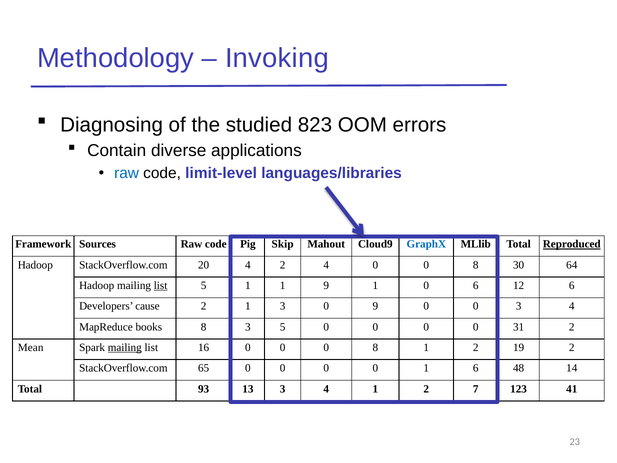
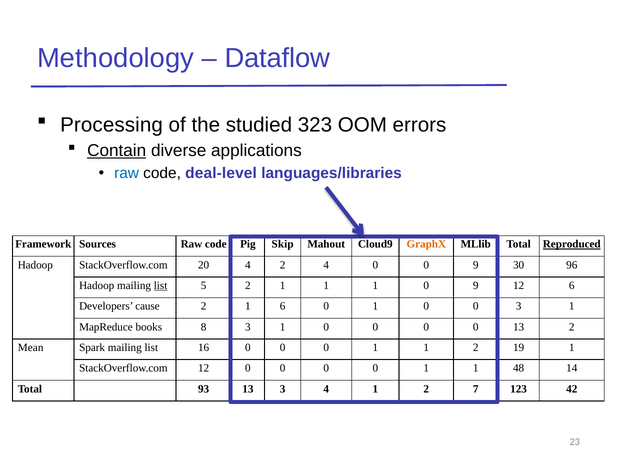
Invoking: Invoking -> Dataflow (277, 58)
Diagnosing: Diagnosing -> Processing (112, 125)
823: 823 -> 323 (315, 125)
Contain underline: none -> present (117, 151)
limit-level: limit-level -> deal-level (221, 173)
GraphX colour: blue -> orange (426, 244)
4 0 0 8: 8 -> 9 (476, 265)
64: 64 -> 96 (572, 265)
5 1: 1 -> 2 (248, 285)
9: 9 -> 1 (326, 285)
1 0 6: 6 -> 9 (476, 285)
1 3: 3 -> 6 (283, 306)
9: 9 -> 1 (375, 306)
0 3 4: 4 -> 1 (572, 306)
8 3 5: 5 -> 1 (283, 327)
0 31: 31 -> 13 (519, 327)
mailing underline: present -> none (125, 347)
8: 8 -> 1 (375, 347)
19 2: 2 -> 1 (572, 347)
StackOverflow.com 65: 65 -> 12 (204, 368)
6: 6 -> 1 (476, 368)
41: 41 -> 42 (572, 389)
